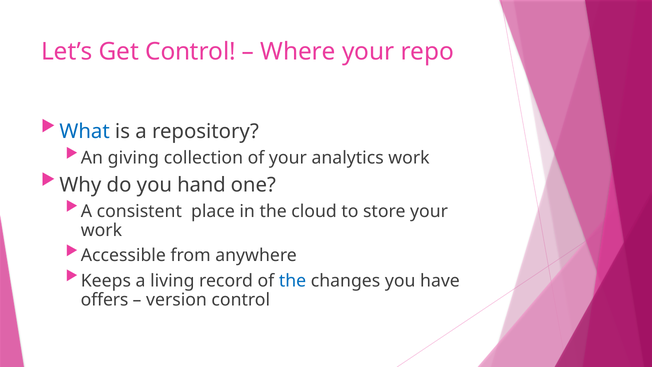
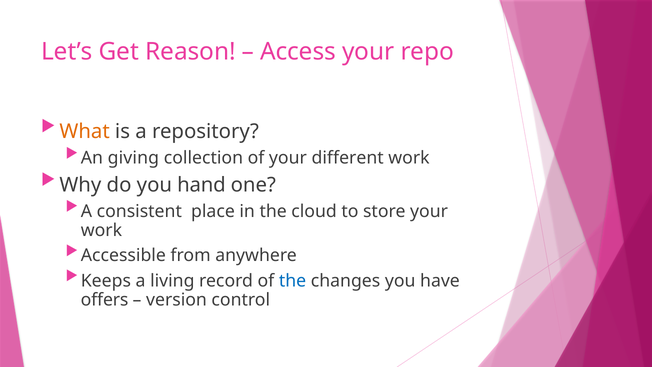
Get Control: Control -> Reason (190, 51)
Where: Where -> Access (298, 51)
What colour: blue -> orange (85, 132)
analytics: analytics -> different (348, 158)
